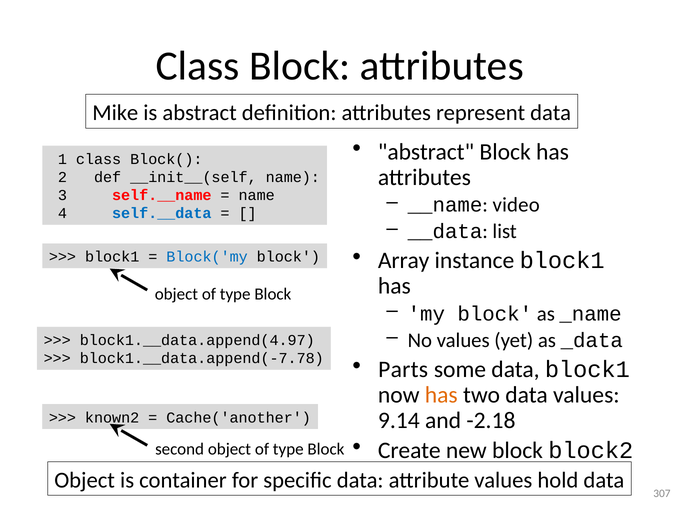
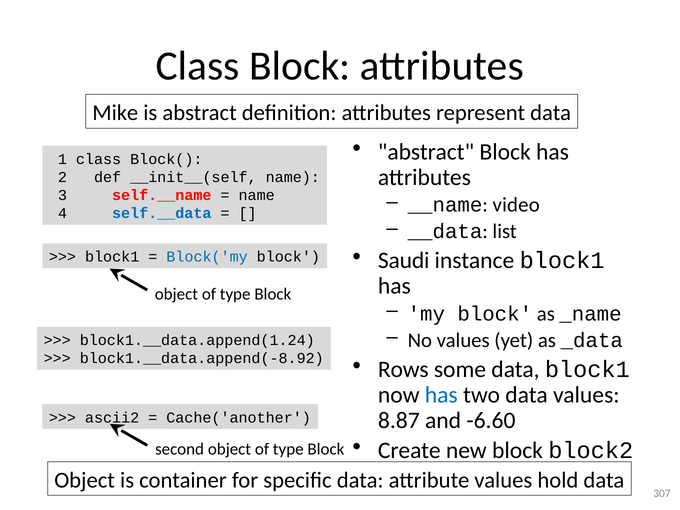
Array: Array -> Saudi (404, 261)
block1.__data.append(4.97: block1.__data.append(4.97 -> block1.__data.append(1.24 (197, 340)
block1.__data.append(-7.78: block1.__data.append(-7.78 -> block1.__data.append(-8.92 (202, 358)
Parts: Parts -> Rows (403, 369)
has colour: orange -> blue (441, 395)
9.14: 9.14 -> 8.87 (399, 420)
-2.18: -2.18 -> -6.60 (491, 420)
known2: known2 -> ascii2 (112, 418)
